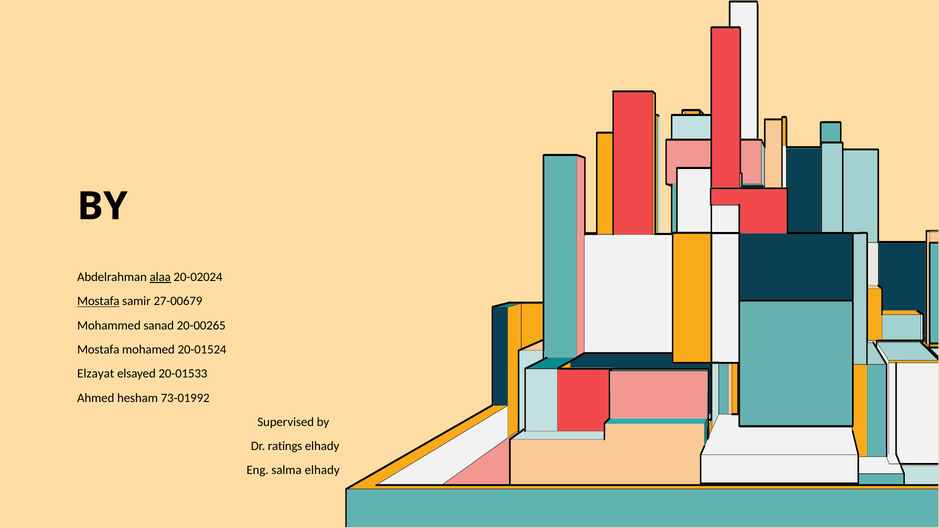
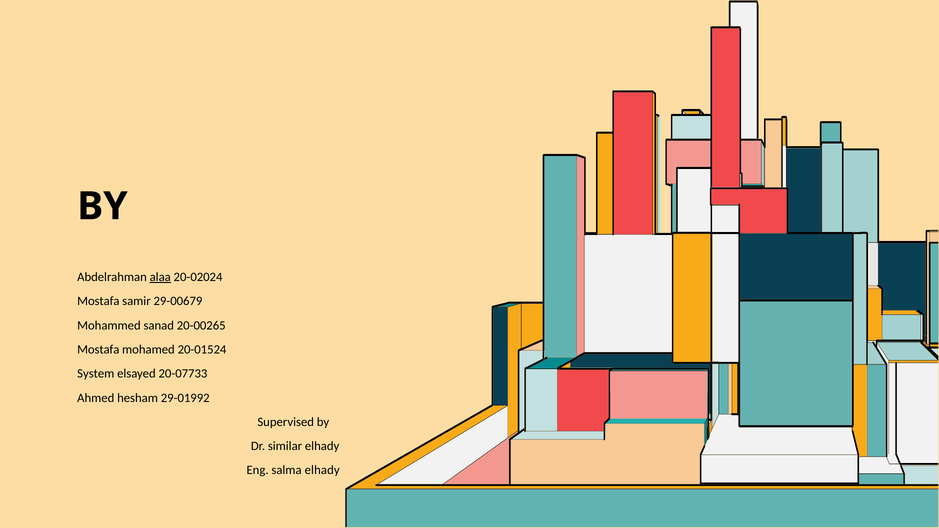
Mostafa underline: present -> none (98, 301)
27-00679: 27-00679 -> 29-00679 (178, 301)
Elzayat: Elzayat -> System (96, 374)
20-01533: 20-01533 -> 20-07733 (183, 374)
73-01992: 73-01992 -> 29-01992 (185, 398)
ratings: ratings -> similar (285, 446)
